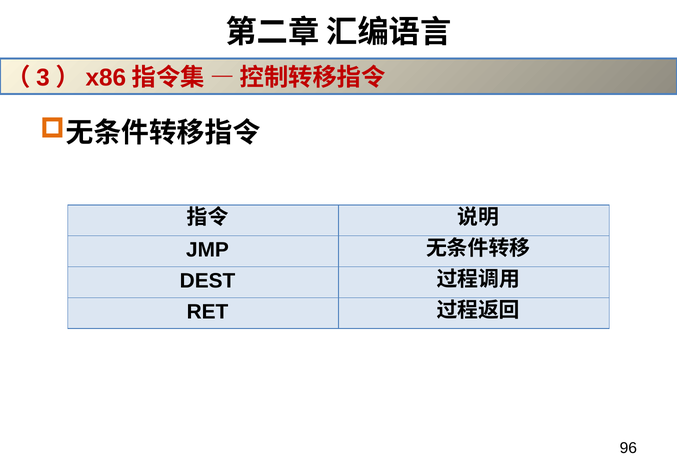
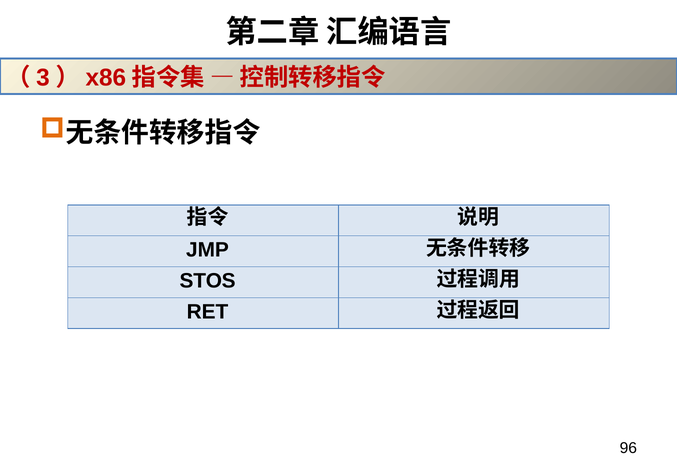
DEST: DEST -> STOS (208, 281)
